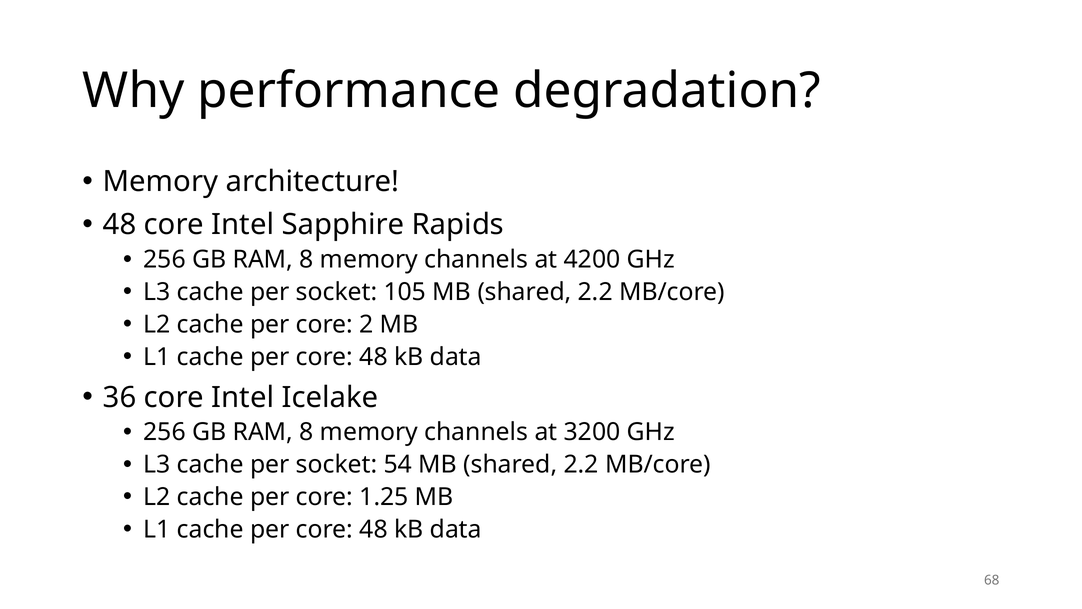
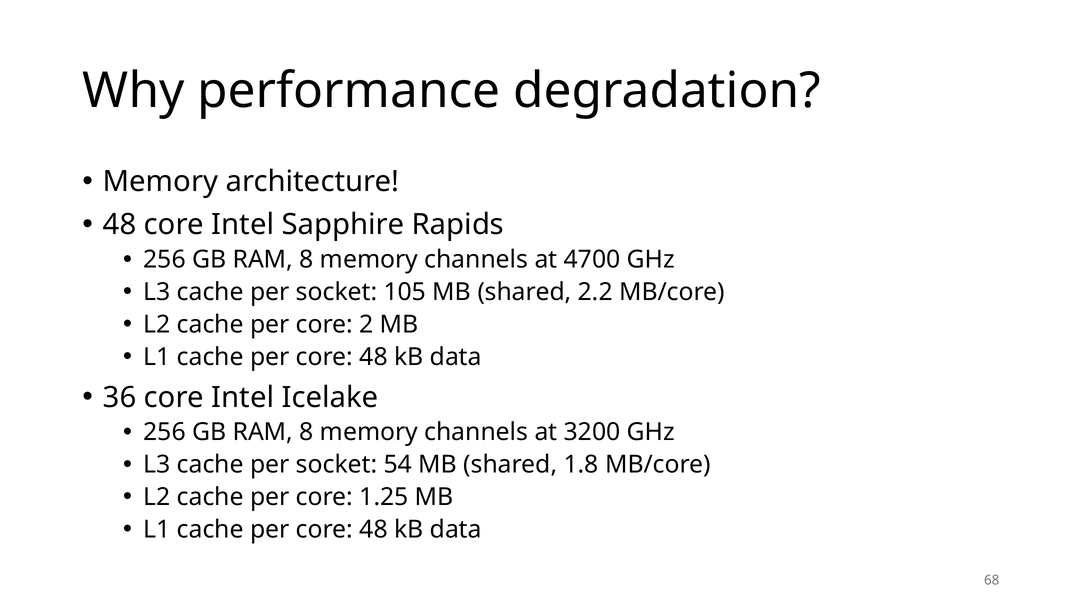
4200: 4200 -> 4700 (592, 259)
54 MB shared 2.2: 2.2 -> 1.8 (581, 464)
